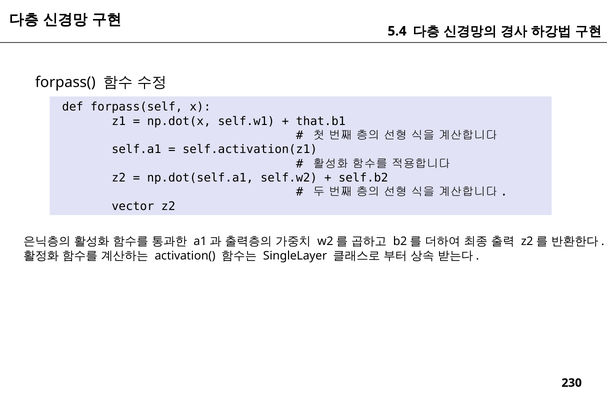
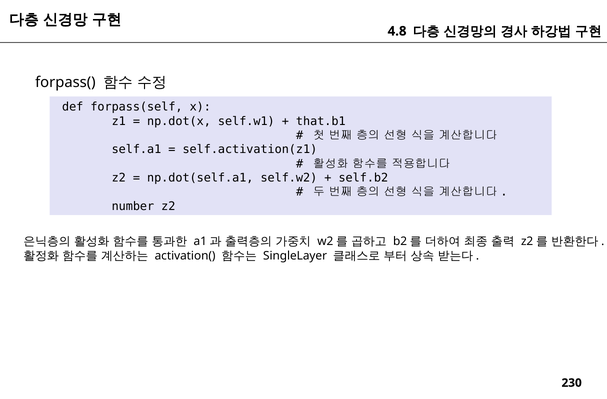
5.4: 5.4 -> 4.8 (397, 31)
vector: vector -> number (133, 206)
